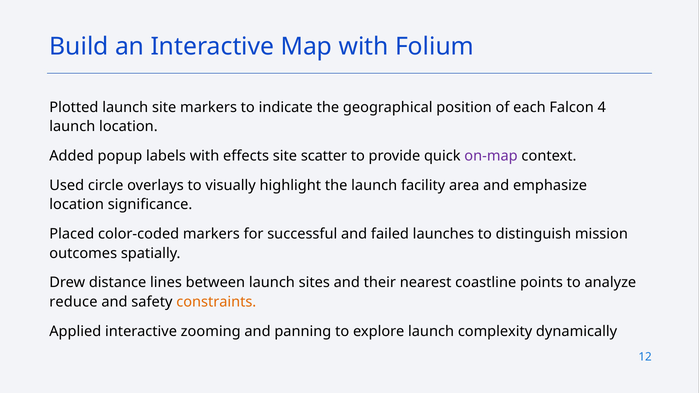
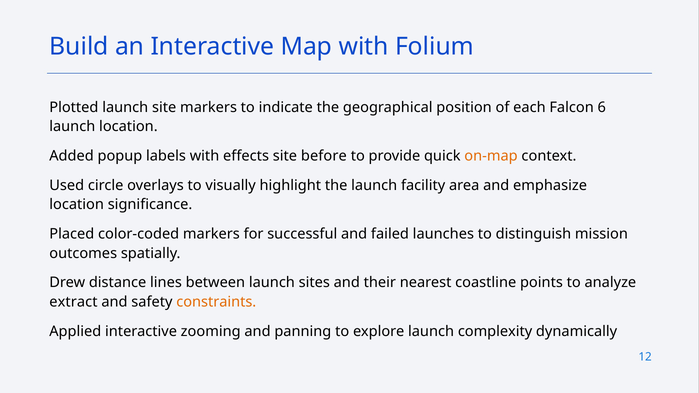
4: 4 -> 6 (602, 108)
scatter: scatter -> before (324, 156)
on-map colour: purple -> orange (491, 156)
reduce: reduce -> extract (73, 302)
